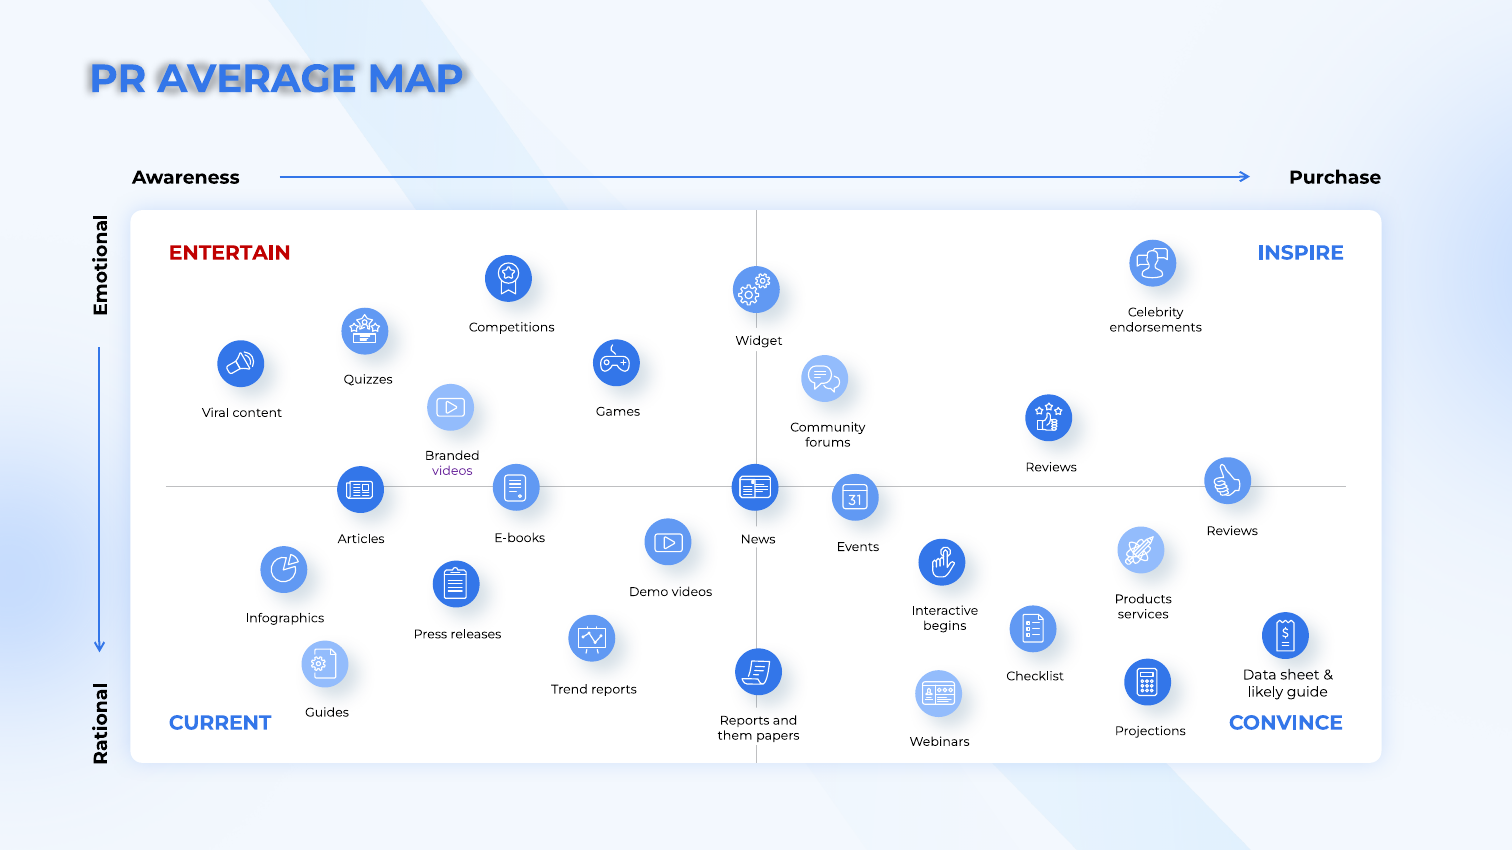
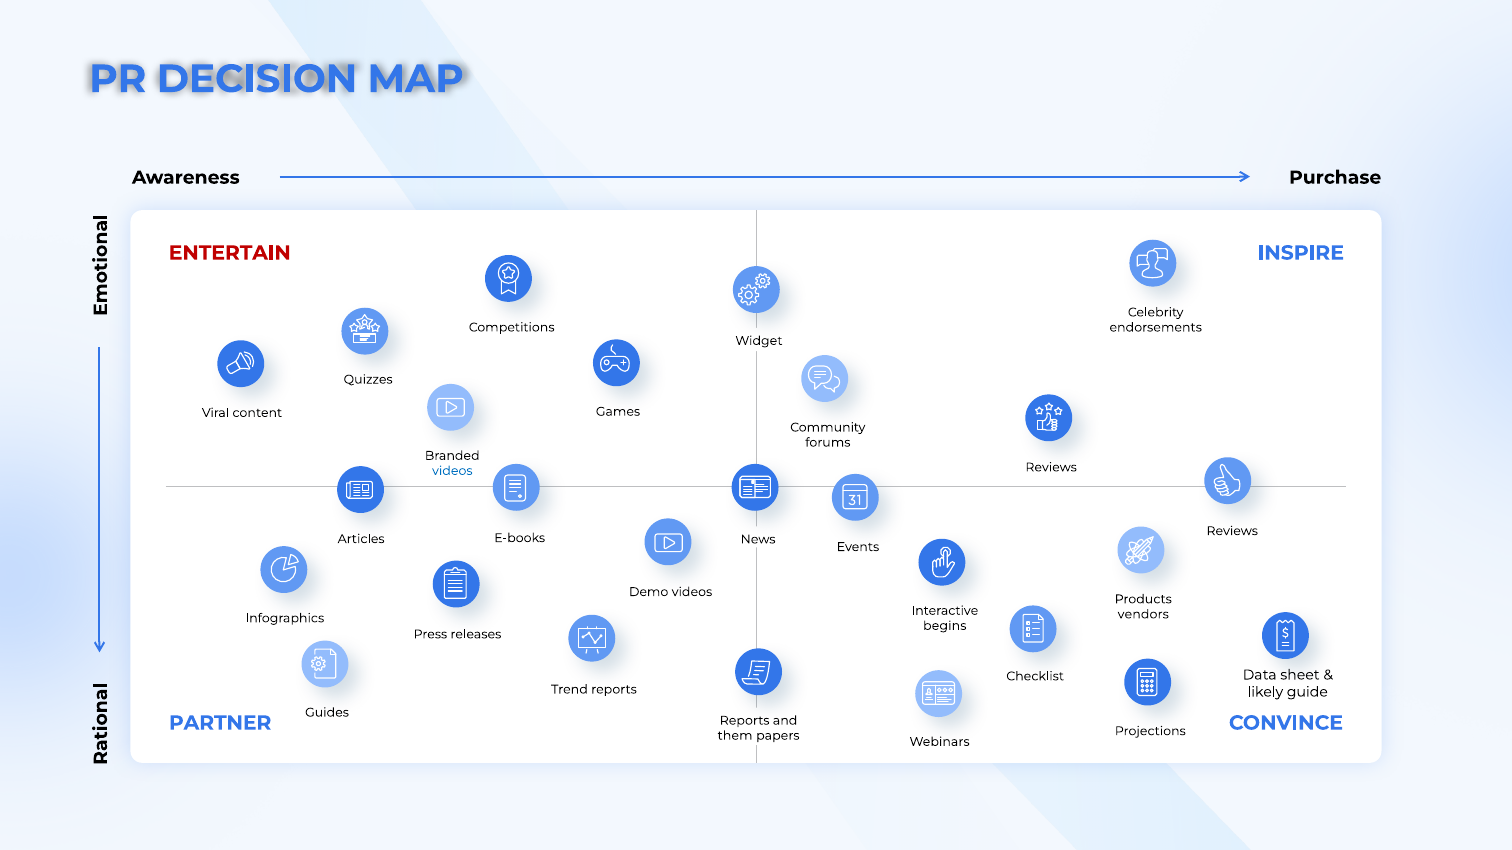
AVERAGE: AVERAGE -> DECISION (257, 79)
videos colour: purple -> blue (452, 471)
services: services -> vendors (1143, 615)
CURRENT: CURRENT -> PARTNER (220, 723)
